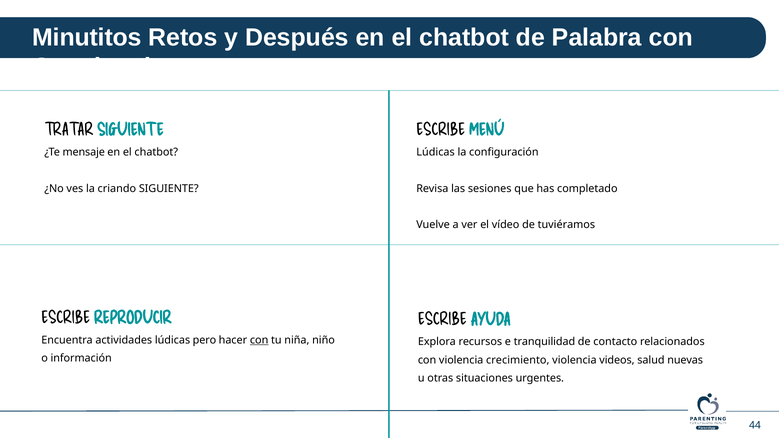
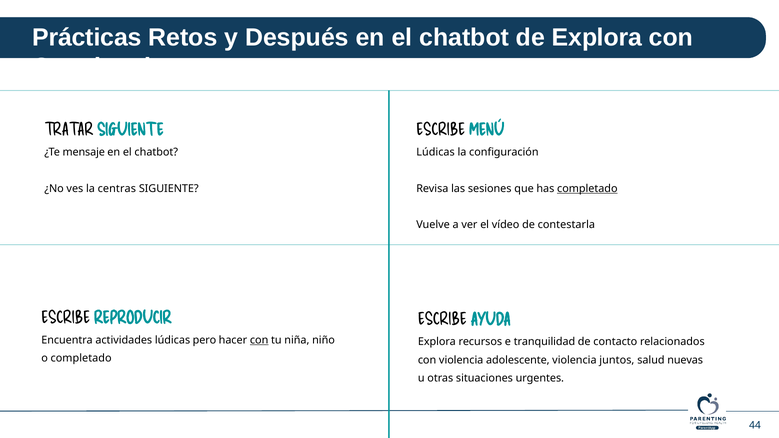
Minutitos: Minutitos -> Prácticas (87, 37)
de Palabra: Palabra -> Explora (597, 37)
criando: criando -> centras (117, 189)
completado underline: none -> present (587, 189)
tuviéramos: tuviéramos -> contestarla (566, 225)
o información: información -> completado (81, 358)
crecimiento: crecimiento -> adolescente (518, 360)
videos: videos -> juntos (617, 360)
